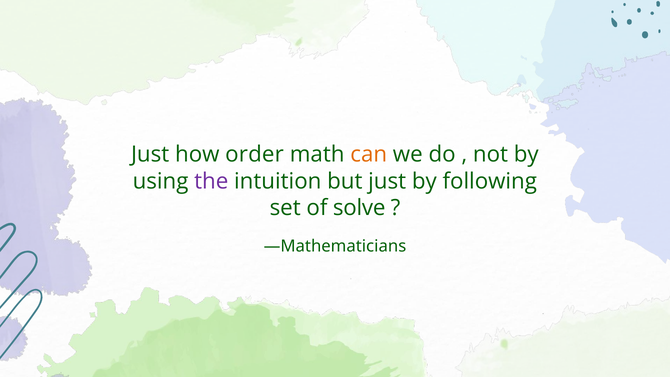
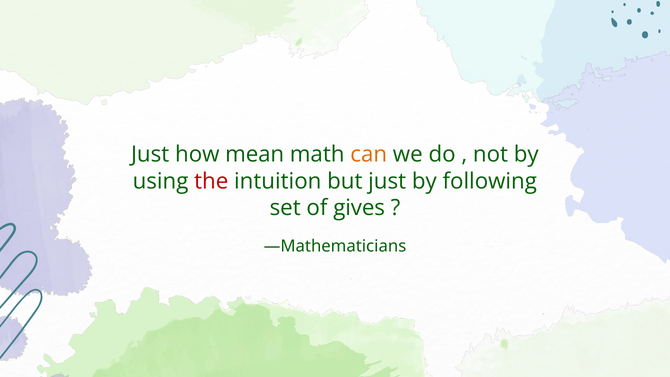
order: order -> mean (255, 154)
the colour: purple -> red (211, 181)
solve: solve -> gives (359, 208)
